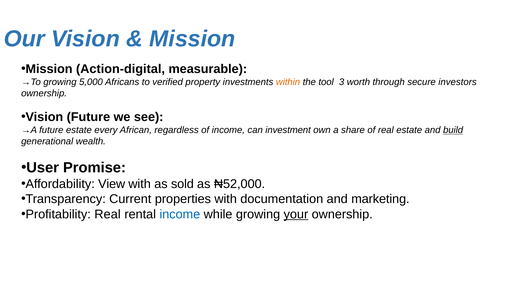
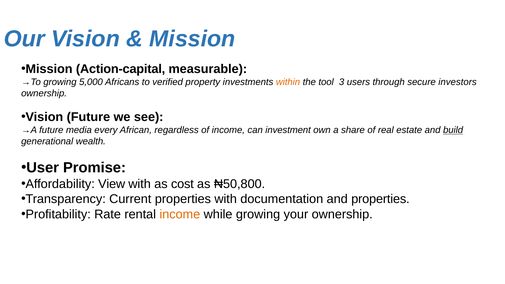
Action-digital: Action-digital -> Action-capital (121, 69)
worth: worth -> users (358, 82)
future estate: estate -> media (79, 130)
sold: sold -> cost (182, 184)
₦52,000: ₦52,000 -> ₦50,800 (240, 184)
and marketing: marketing -> properties (380, 199)
Profitability Real: Real -> Rate (108, 214)
income colour: blue -> orange (180, 214)
your underline: present -> none (296, 214)
